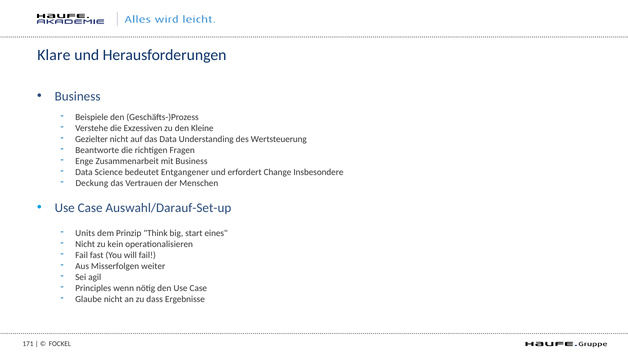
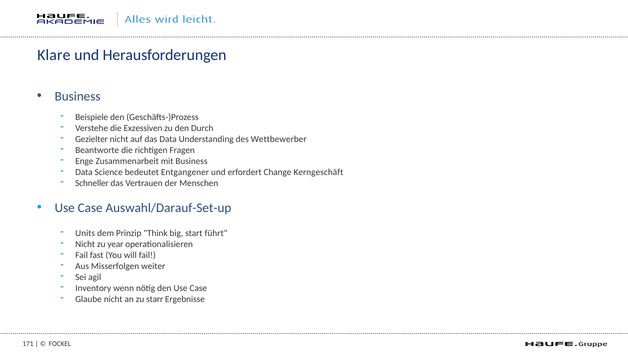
Kleine: Kleine -> Durch (202, 128)
Wertsteuerung: Wertsteuerung -> Wettbewerber (279, 139)
Insbesondere: Insbesondere -> Kerngeschäft (318, 172)
Deckung: Deckung -> Schneller (92, 183)
eines: eines -> führt (216, 233)
kein: kein -> year (115, 244)
Principles: Principles -> Inventory (93, 288)
dass: dass -> starr (155, 299)
